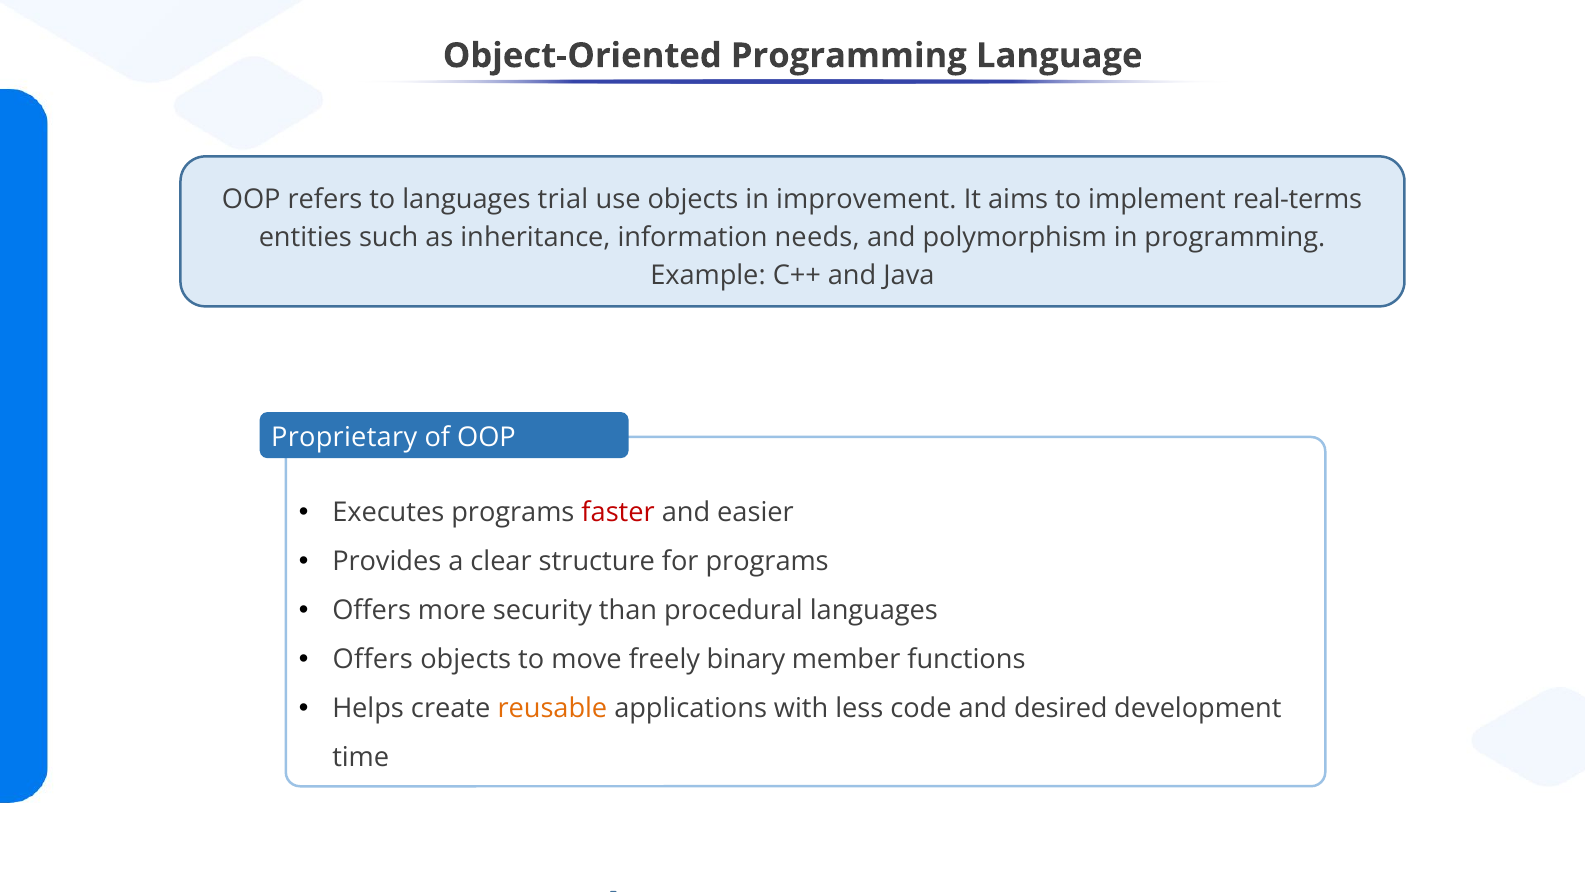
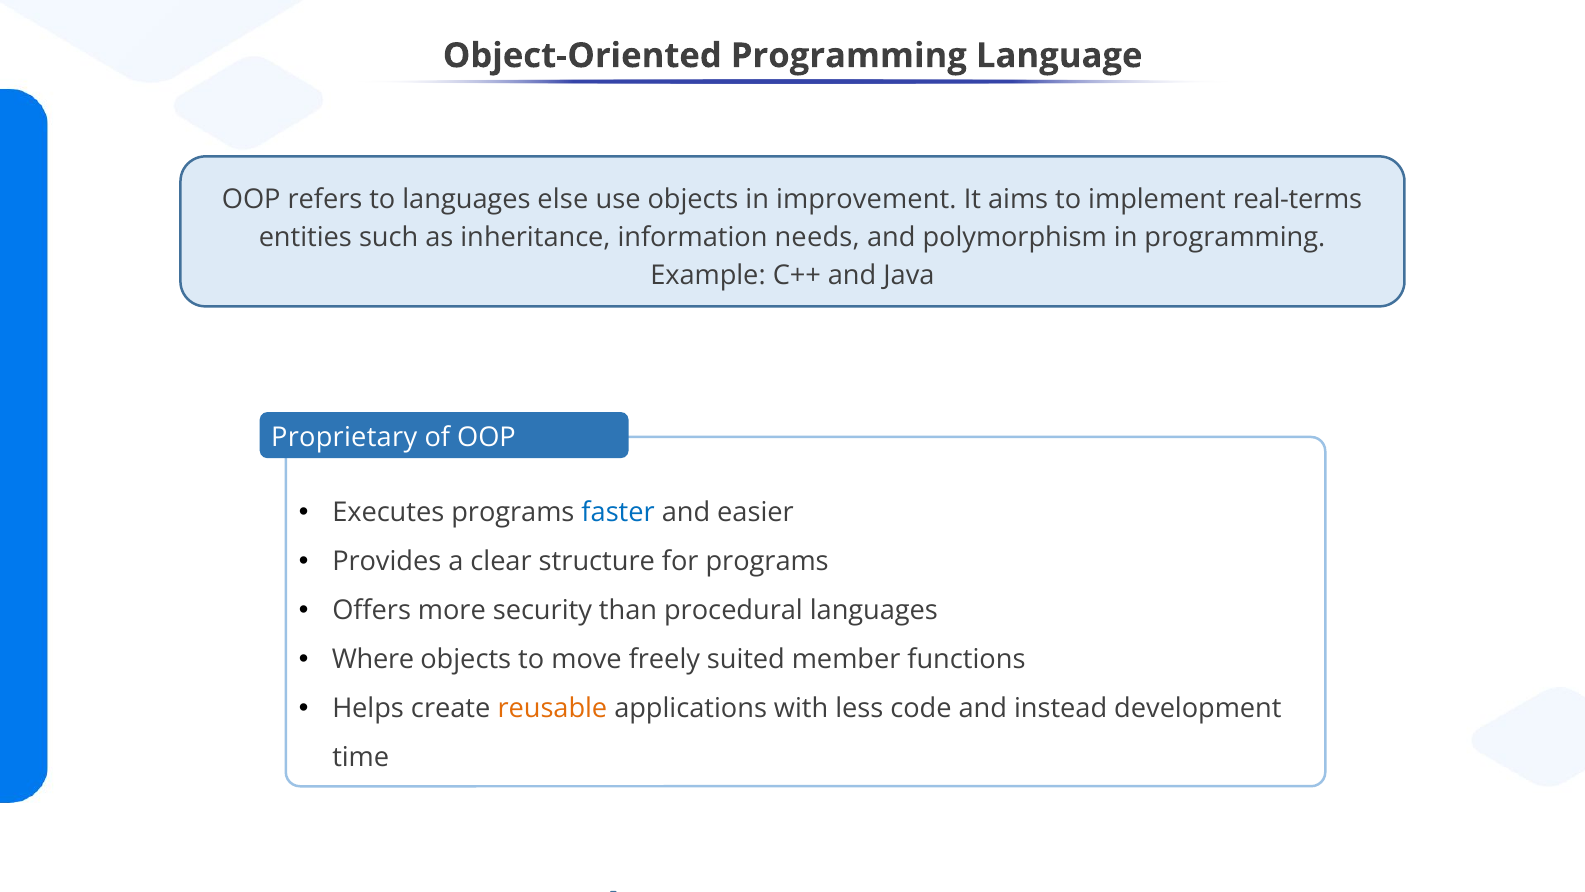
trial: trial -> else (563, 200)
faster colour: red -> blue (618, 513)
Offers: Offers -> Where (373, 660)
binary: binary -> suited (746, 660)
desired: desired -> instead (1061, 709)
